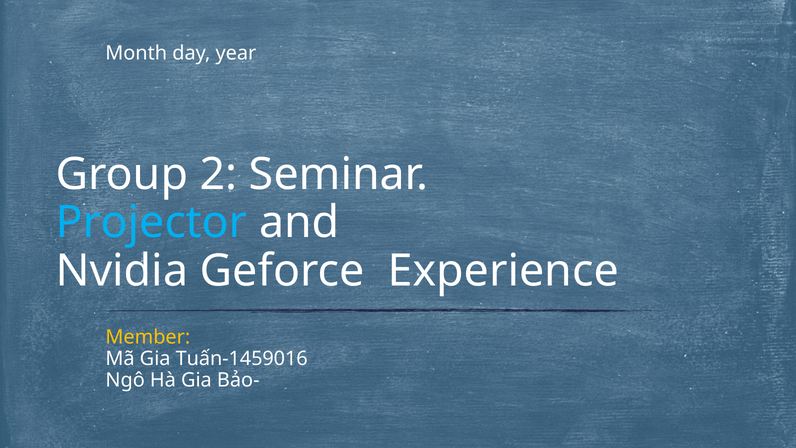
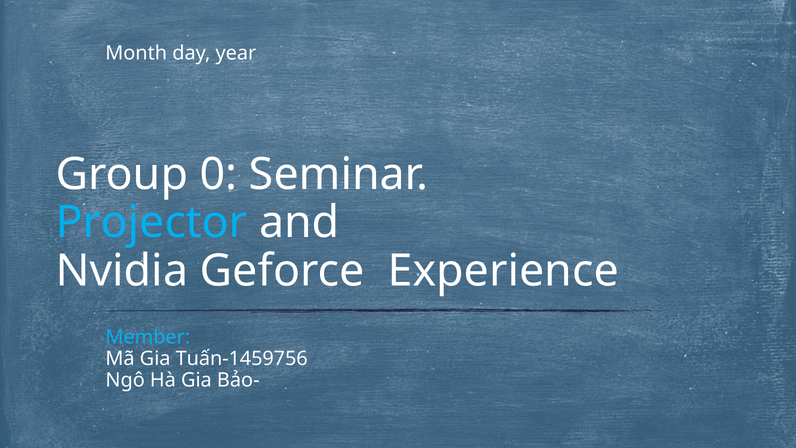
2: 2 -> 0 (219, 174)
Member colour: yellow -> light blue (148, 337)
Tuấn-1459016: Tuấn-1459016 -> Tuấn-1459756 (242, 359)
